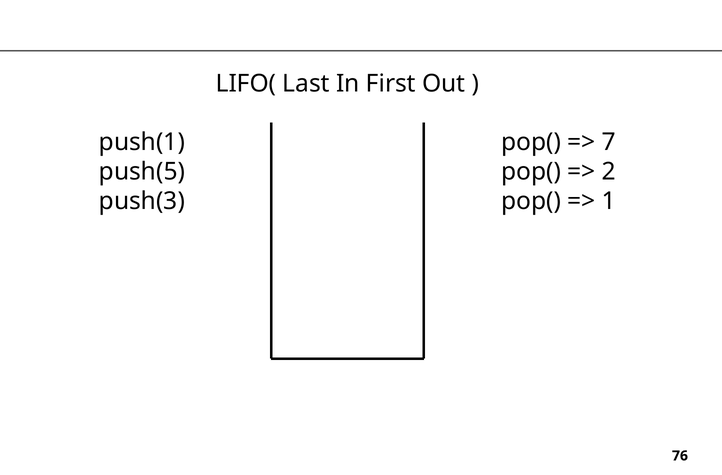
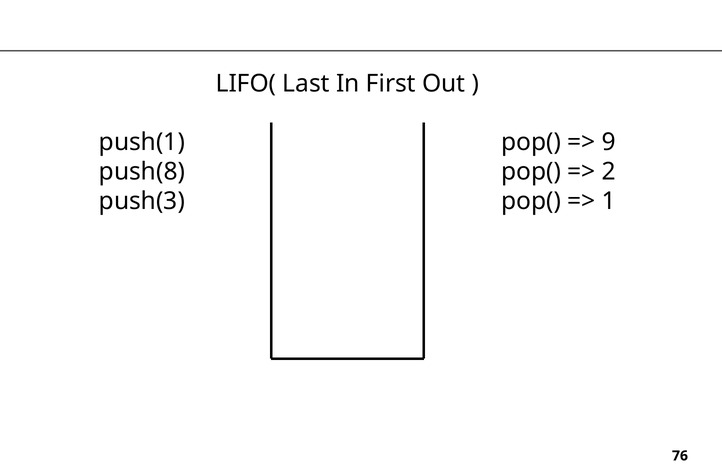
7: 7 -> 9 (609, 142)
push(5: push(5 -> push(8 (142, 171)
